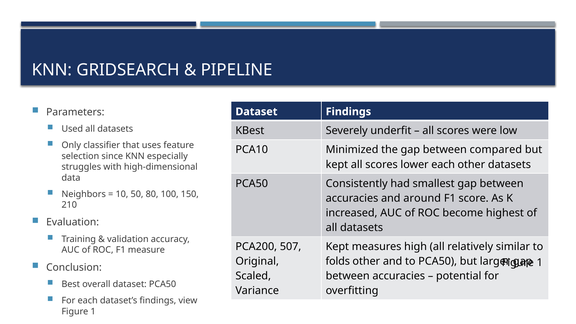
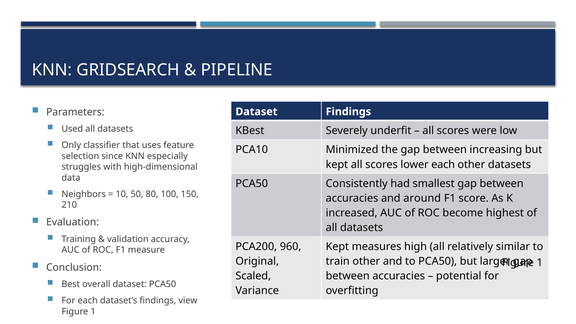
compared: compared -> increasing (496, 150)
507: 507 -> 960 (291, 247)
folds: folds -> train (338, 261)
